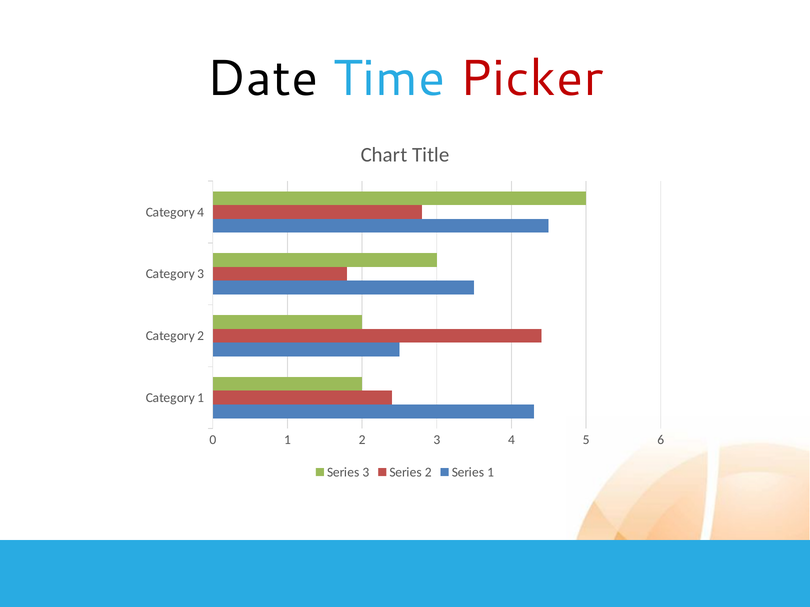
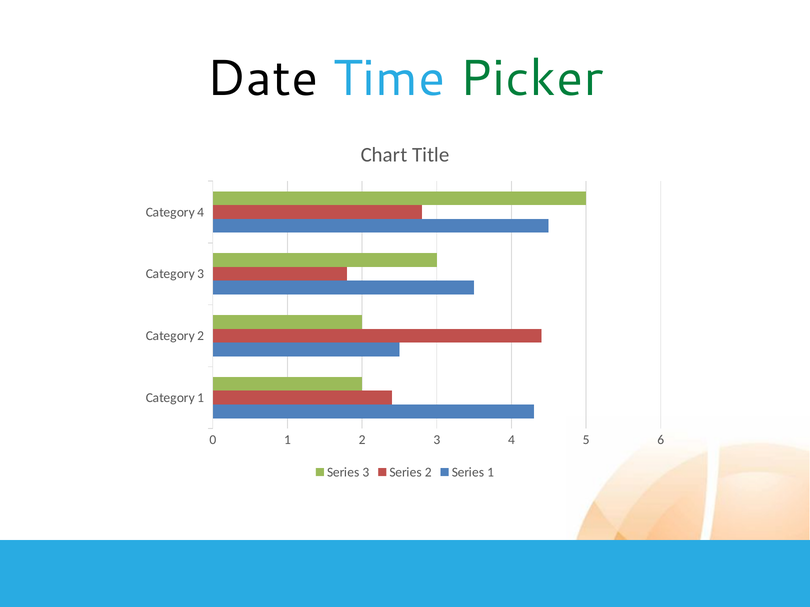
Picker colour: red -> green (531, 78)
